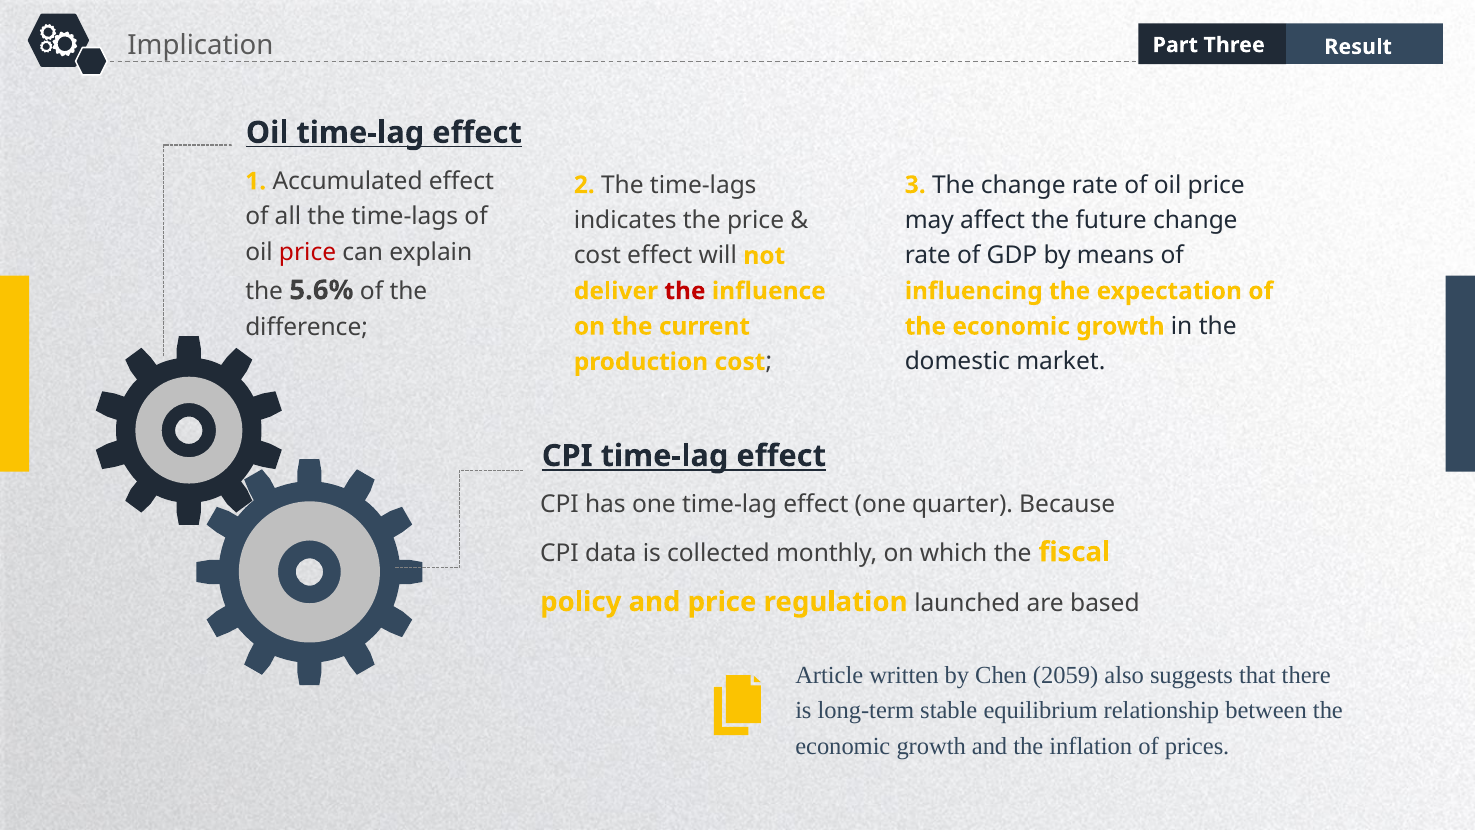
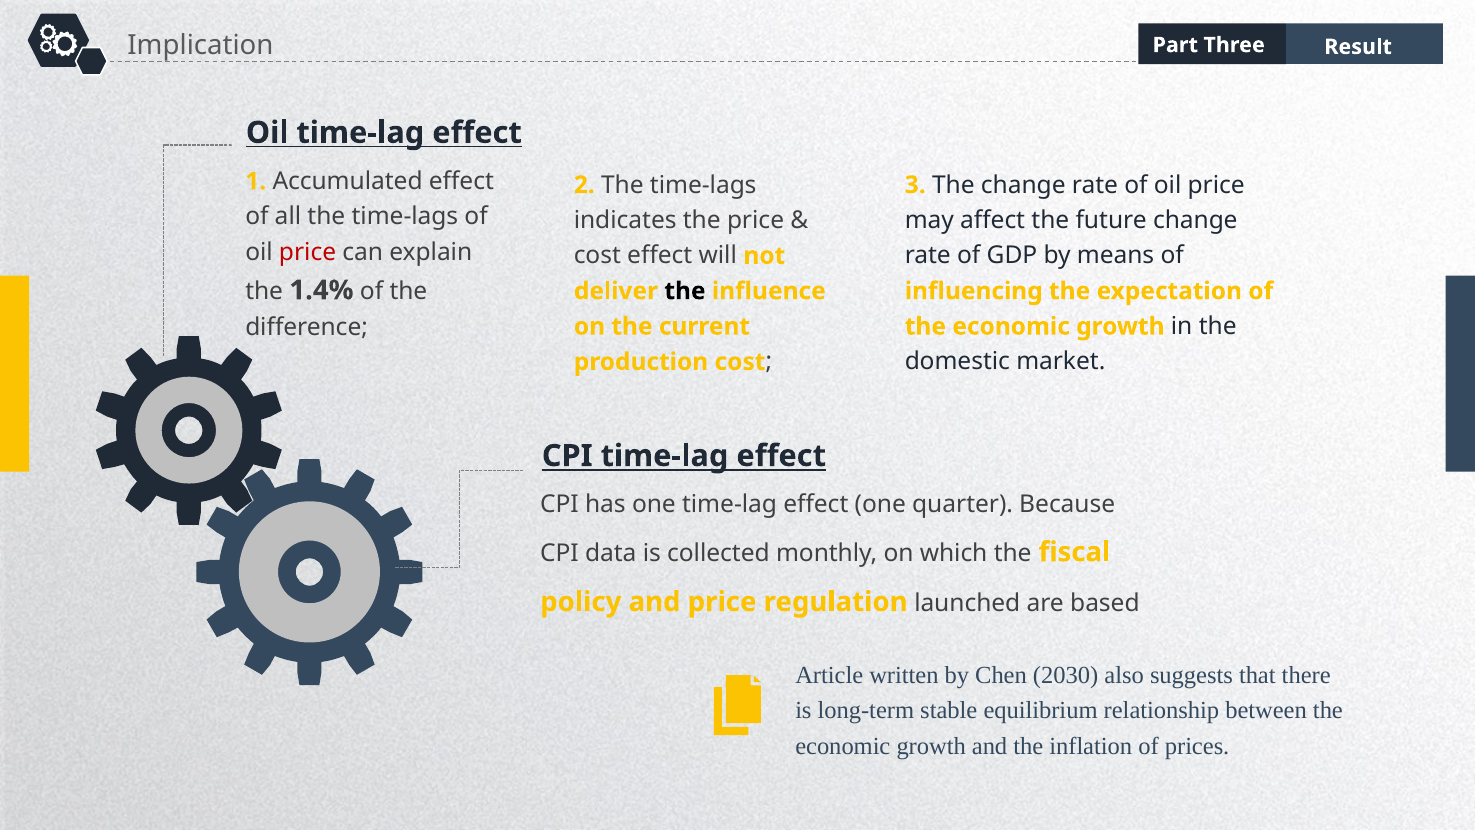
5.6%: 5.6% -> 1.4% (321, 290)
the colour: red -> black (685, 291)
2059: 2059 -> 2030 (1066, 675)
